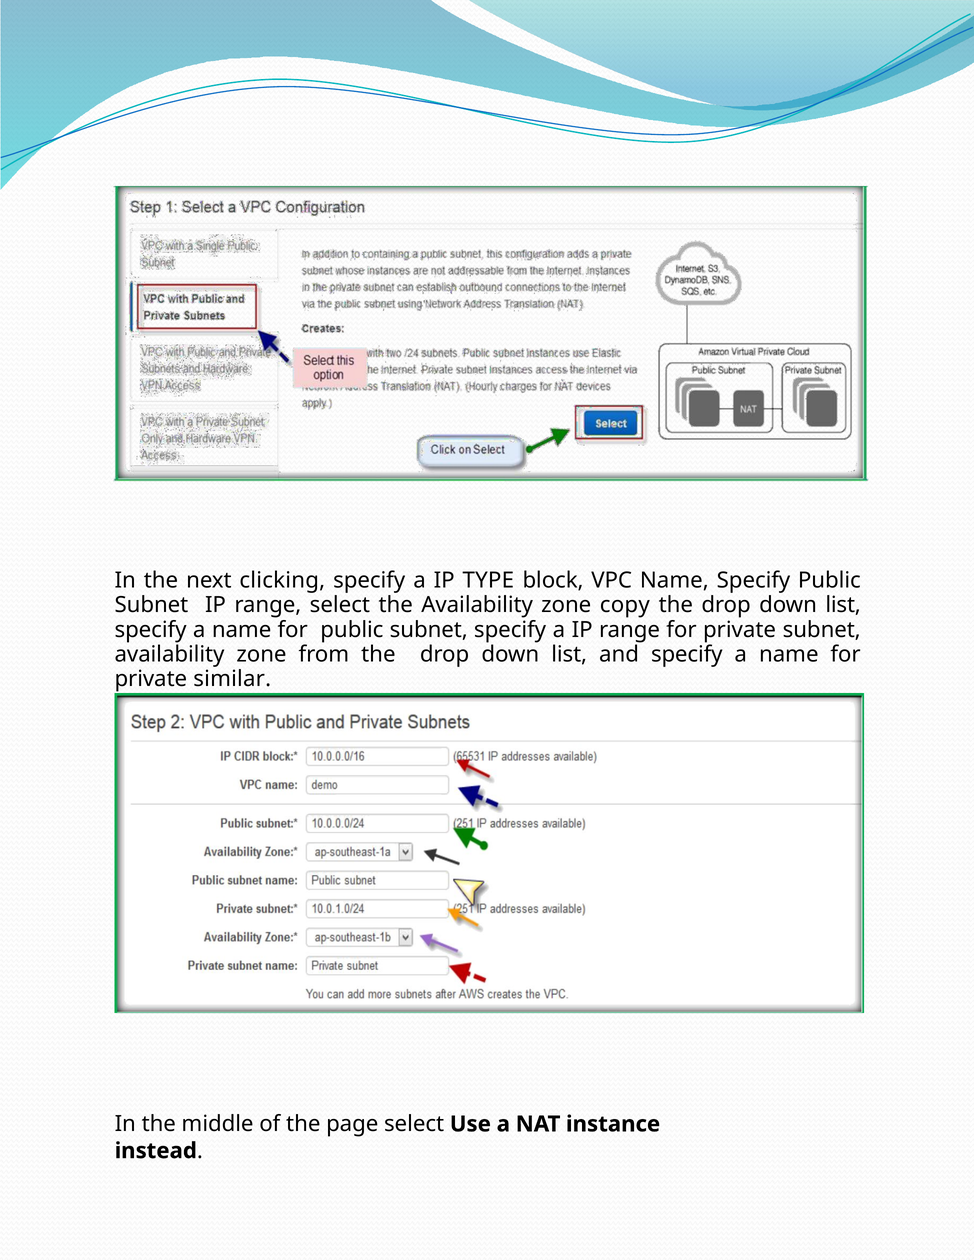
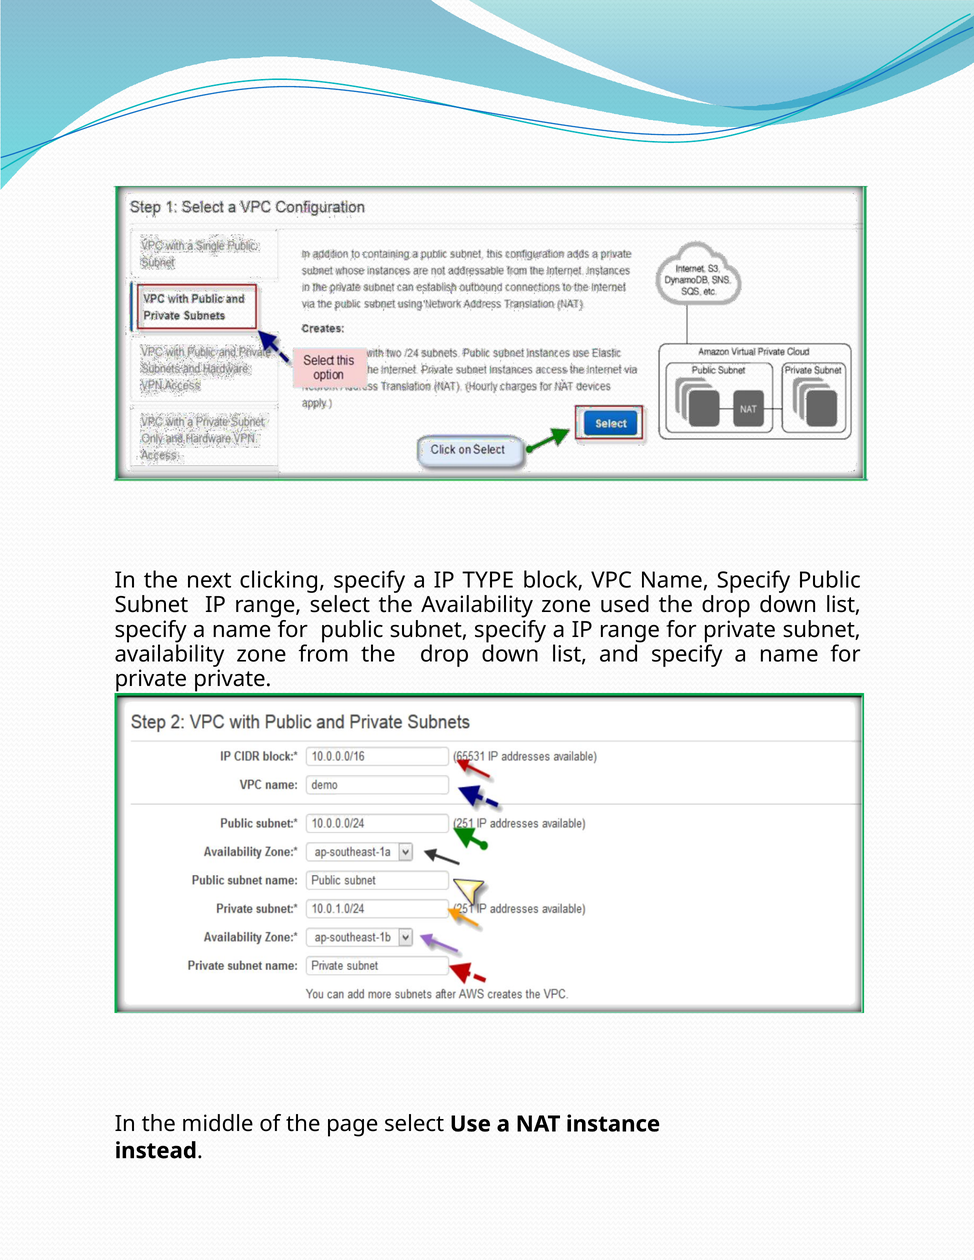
copy: copy -> used (625, 605)
private similar: similar -> private (232, 679)
